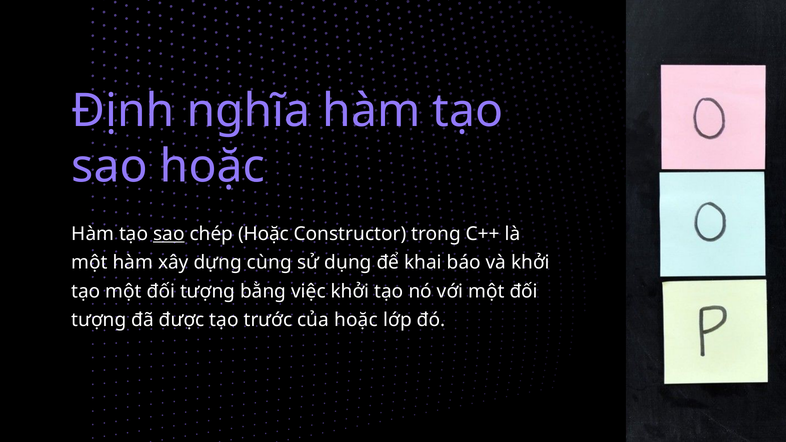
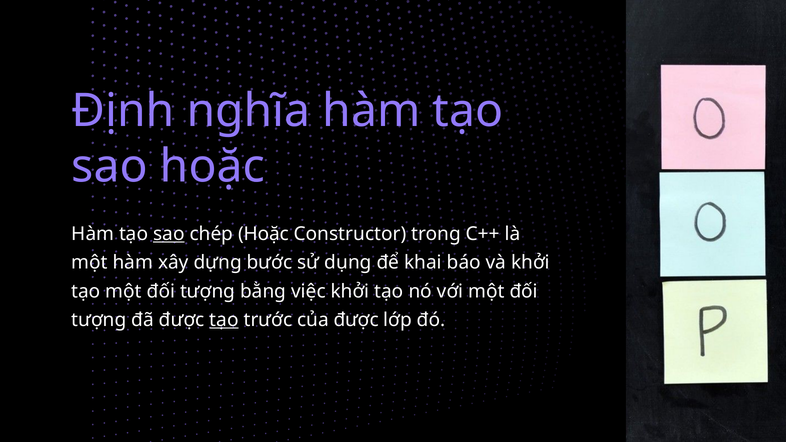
cùng: cùng -> bước (269, 263)
tạo underline: none -> present (224, 320)
của hoặc: hoặc -> được (356, 320)
